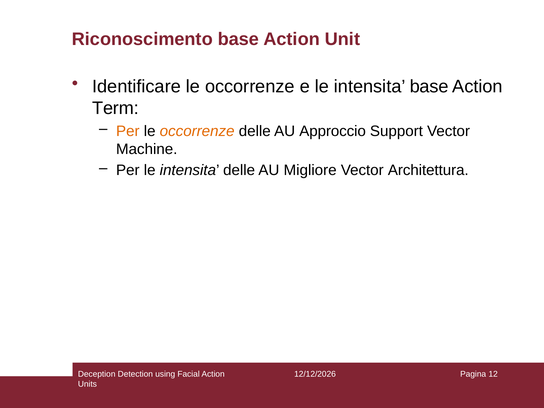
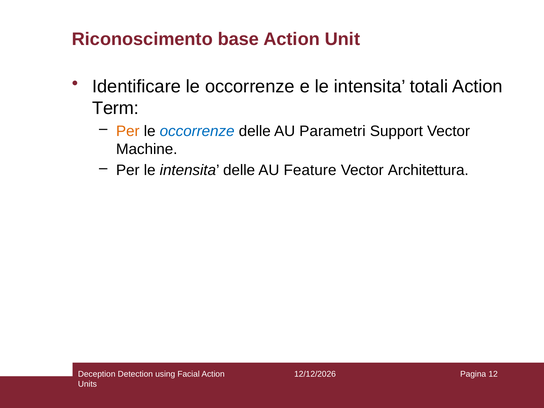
intensita base: base -> totali (429, 86)
occorrenze colour: orange -> blue (197, 131)
Approccio: Approccio -> Parametri (332, 131)
Migliore: Migliore -> Feature (310, 170)
